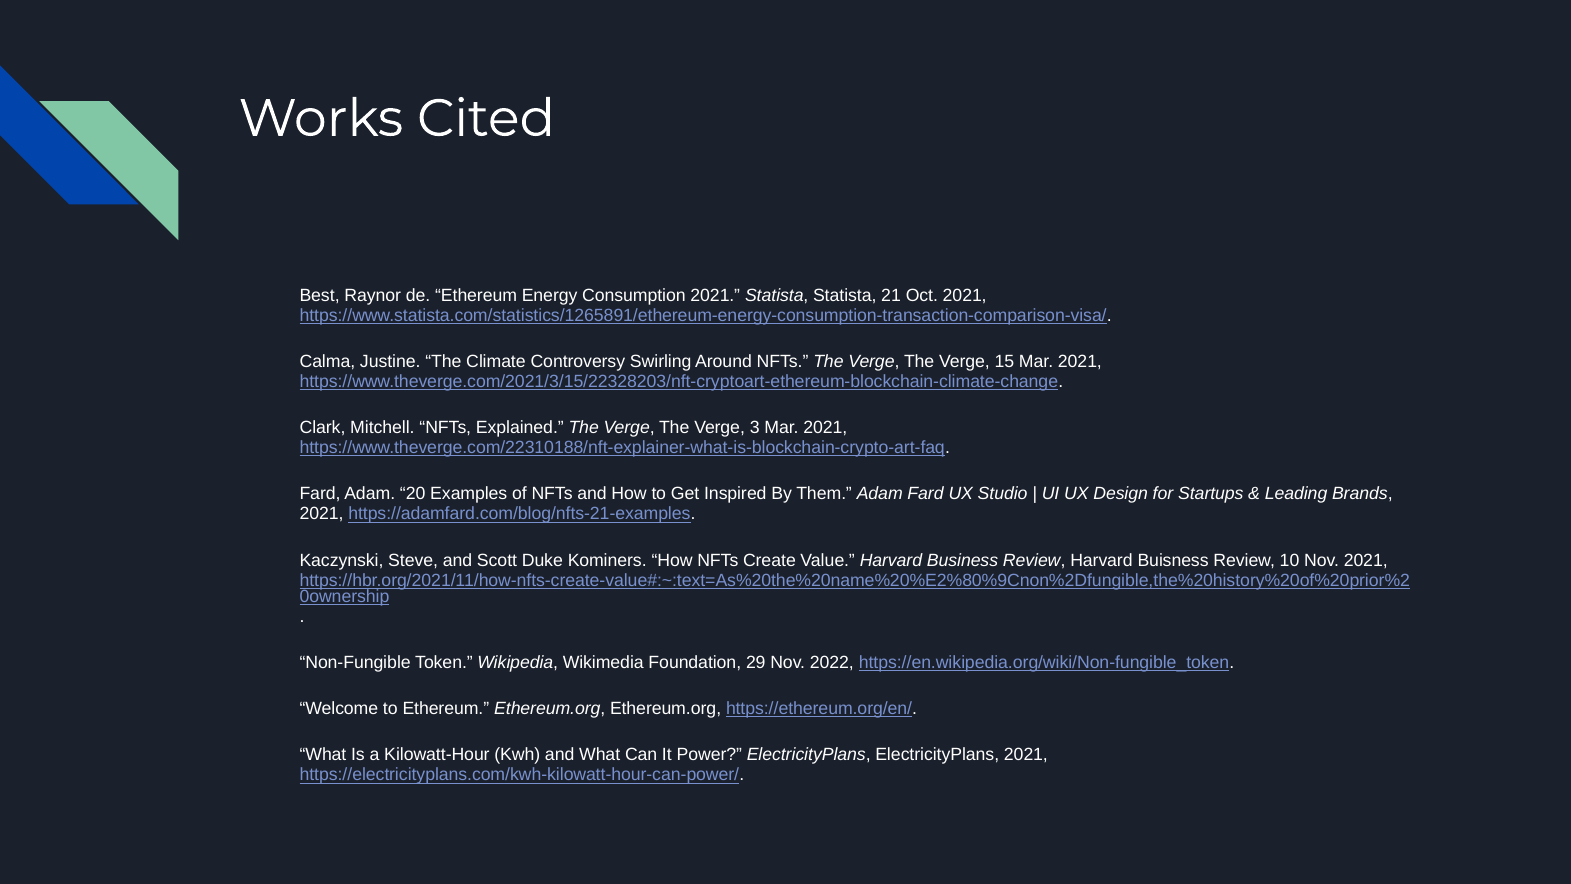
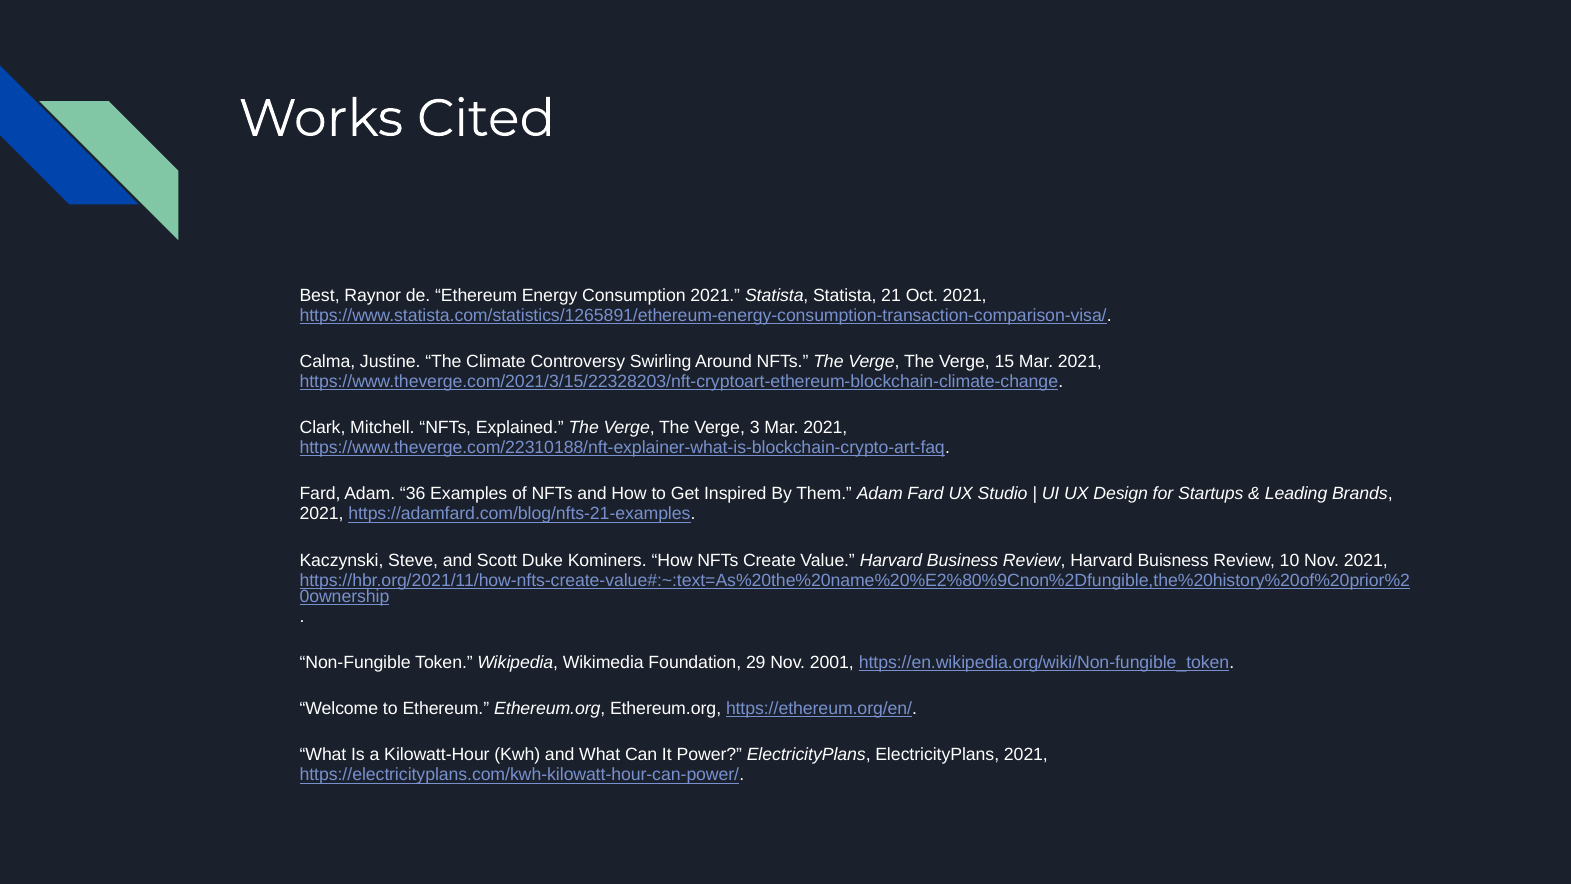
20: 20 -> 36 (413, 494)
2022: 2022 -> 2001 (832, 662)
